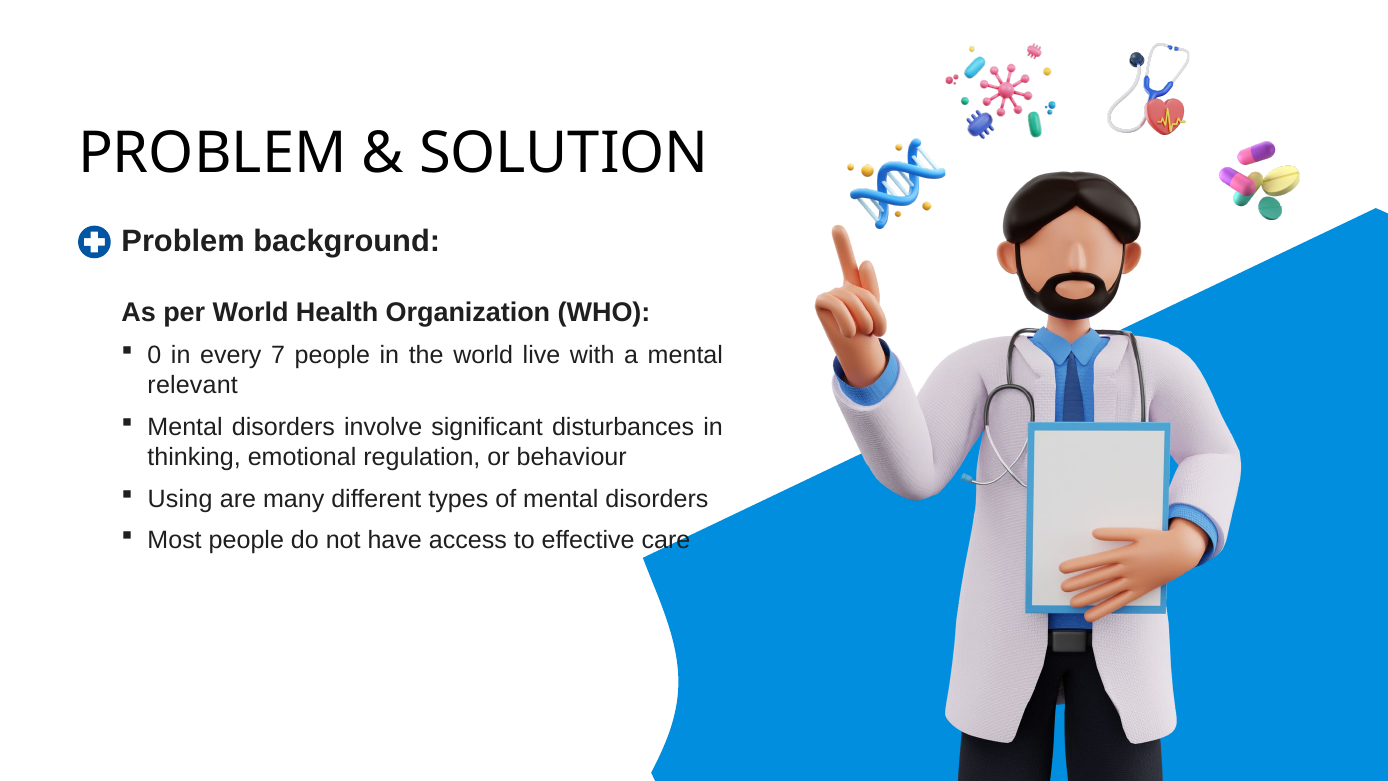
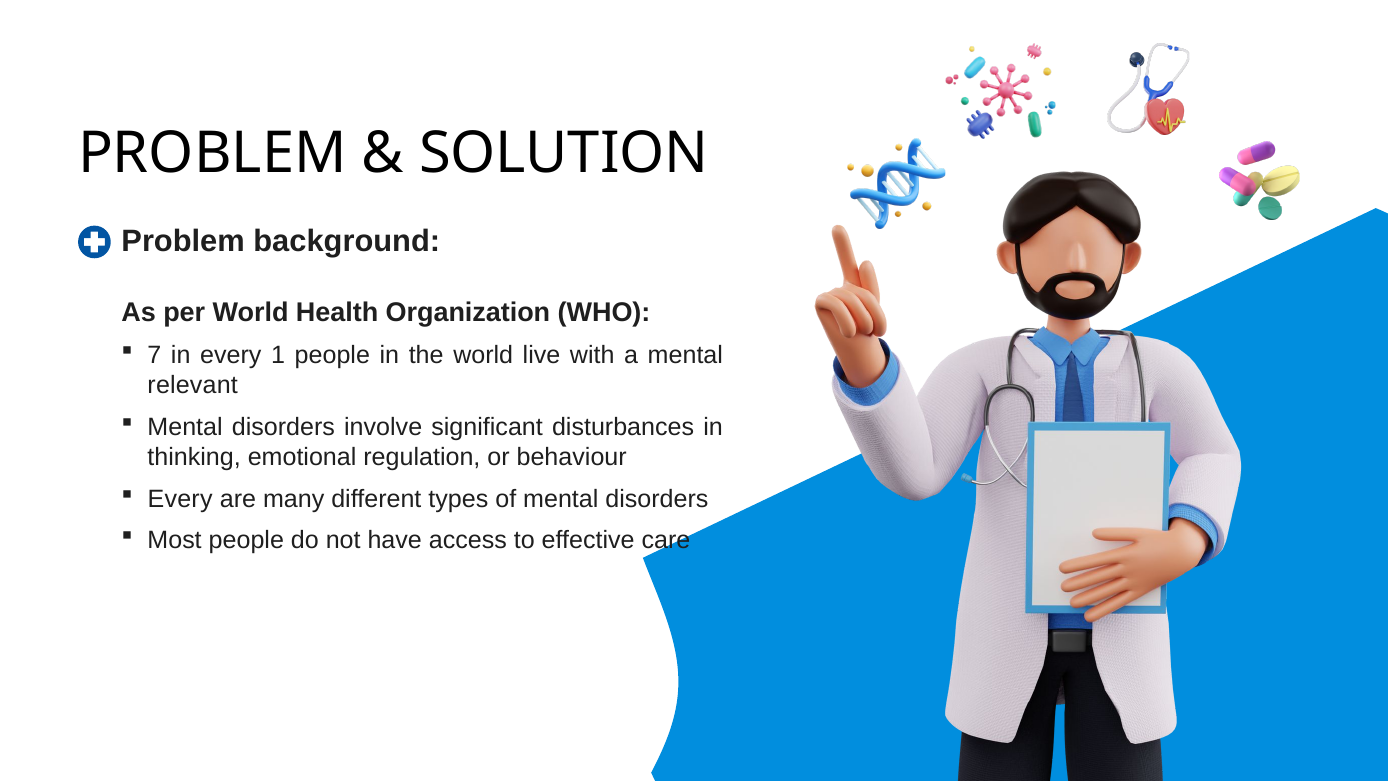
0: 0 -> 7 (154, 355)
7: 7 -> 1 (278, 355)
Using: Using -> Every (180, 499)
